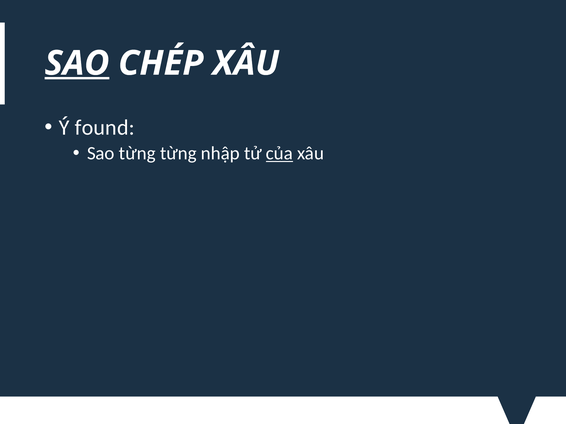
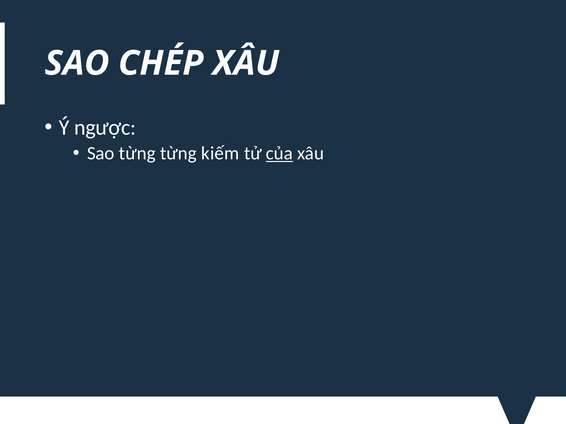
SAO underline: present -> none (77, 63)
found: found -> ngược (105, 128)
nhập: nhập -> kiếm (220, 154)
